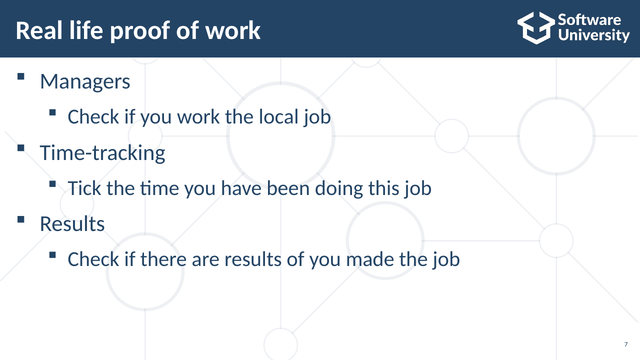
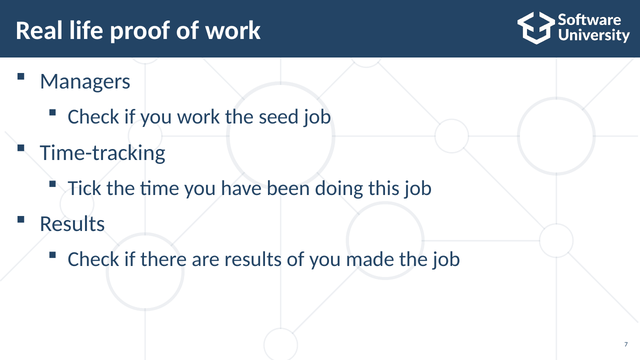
local: local -> seed (279, 117)
